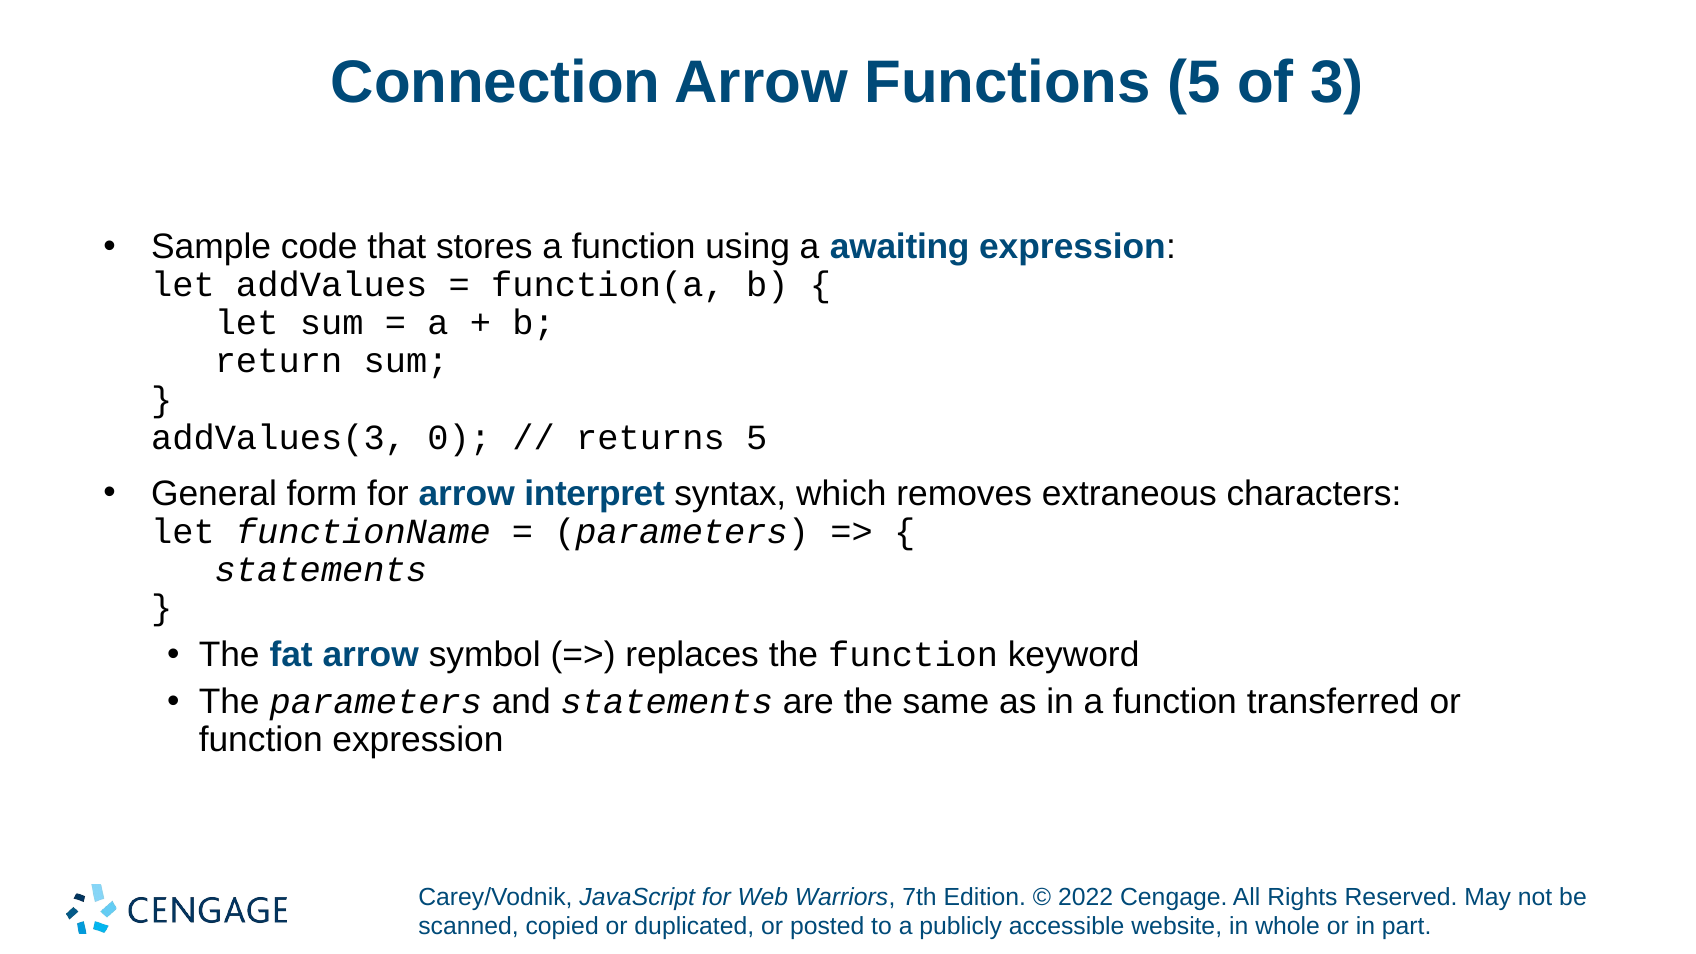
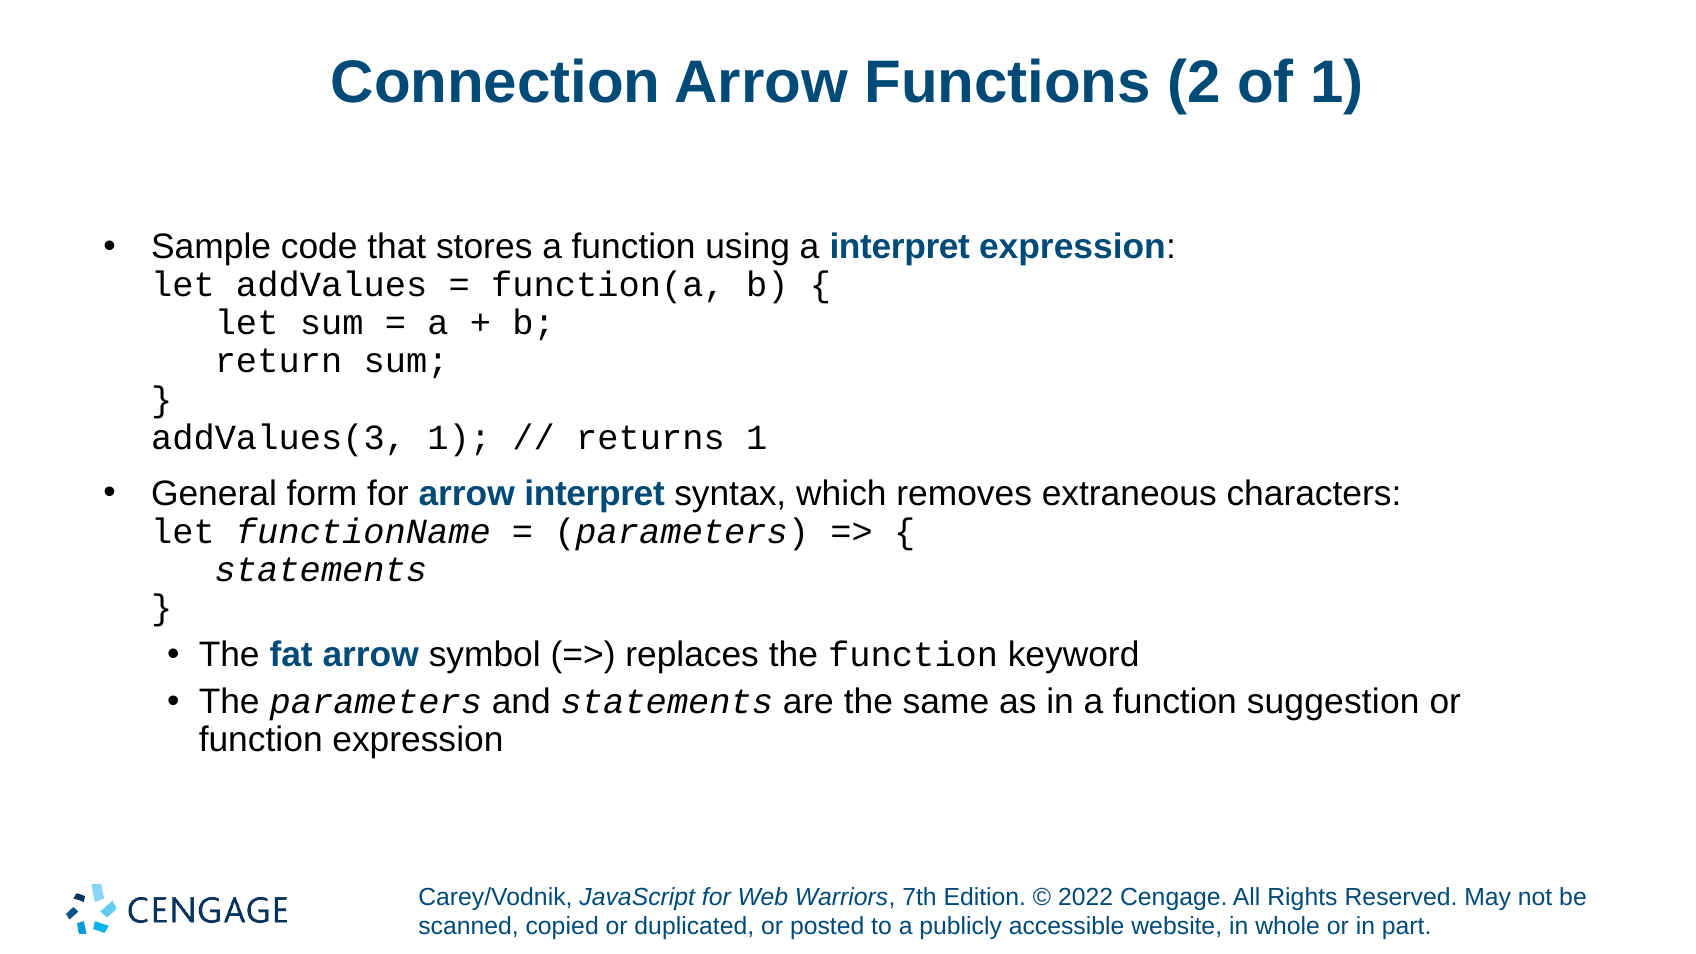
Functions 5: 5 -> 2 (1194, 83)
of 3: 3 -> 1 (1337, 83)
a awaiting: awaiting -> interpret (900, 247)
addValues(3 0: 0 -> 1 (459, 438)
returns 5: 5 -> 1 (757, 438)
transferred: transferred -> suggestion (1333, 702)
